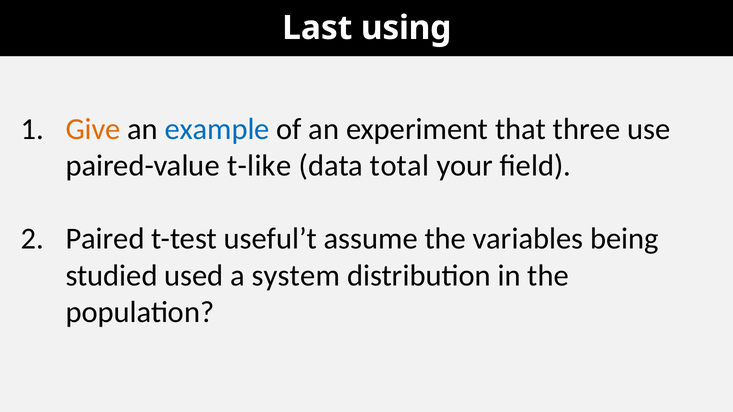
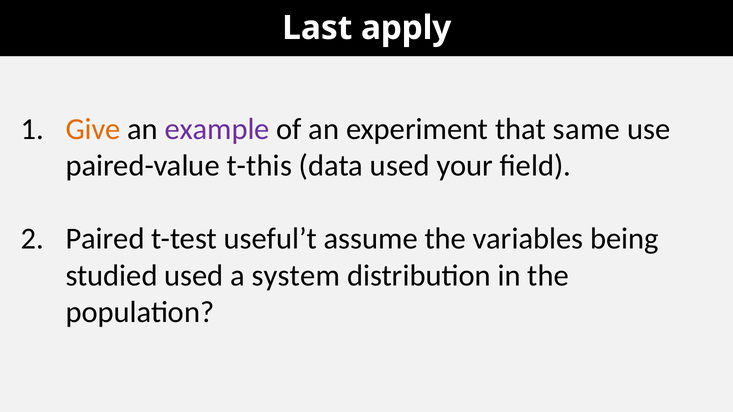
using: using -> apply (406, 28)
example colour: blue -> purple (217, 129)
three: three -> same (586, 129)
t-like: t-like -> t-this (259, 166)
data total: total -> used (400, 166)
